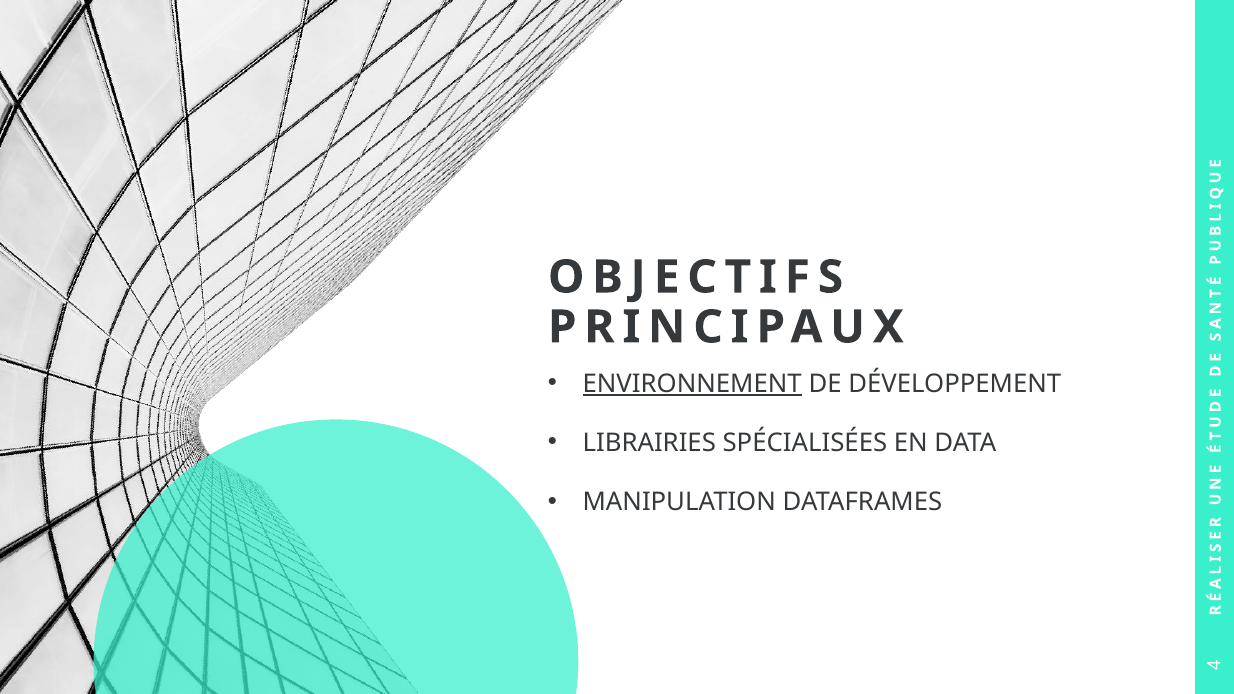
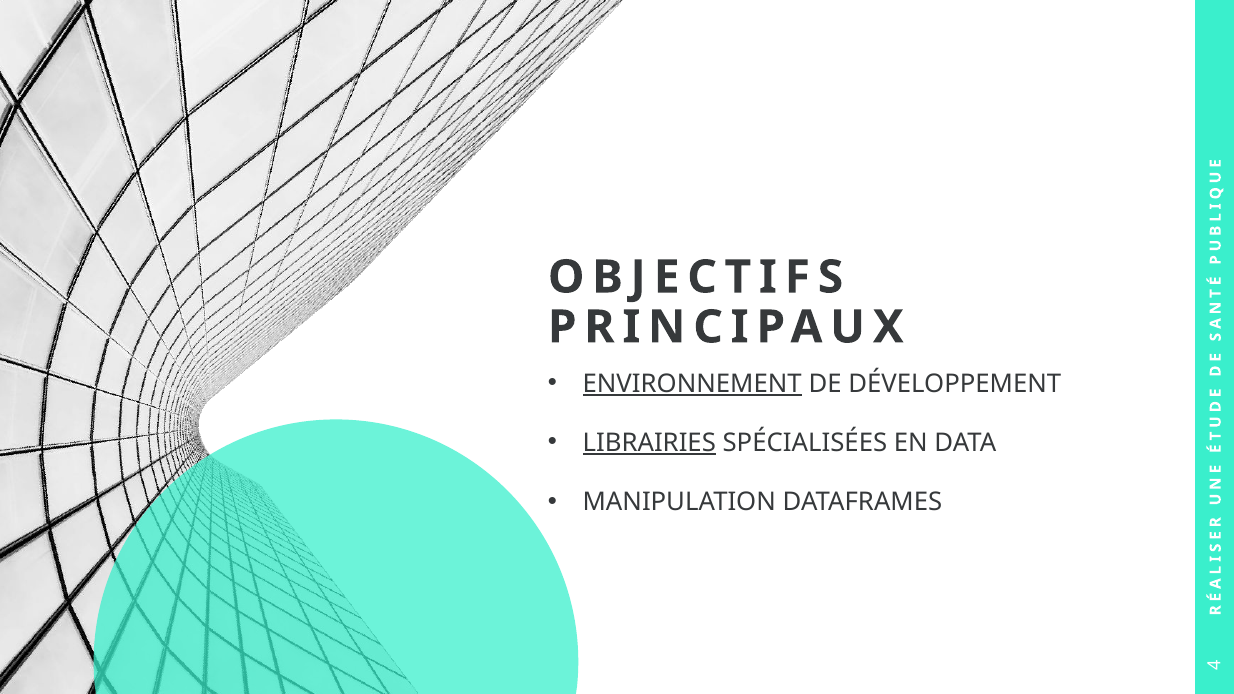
LIBRAIRIES underline: none -> present (649, 443)
